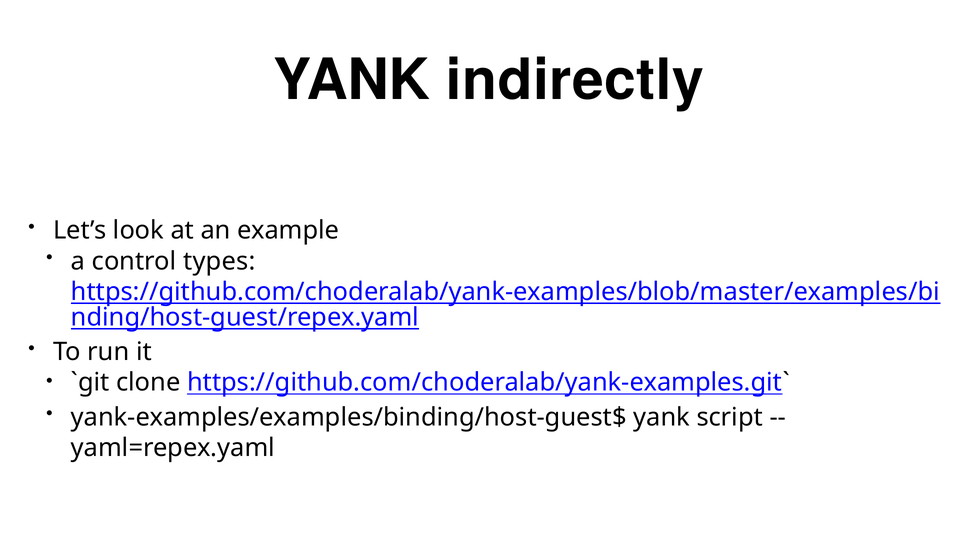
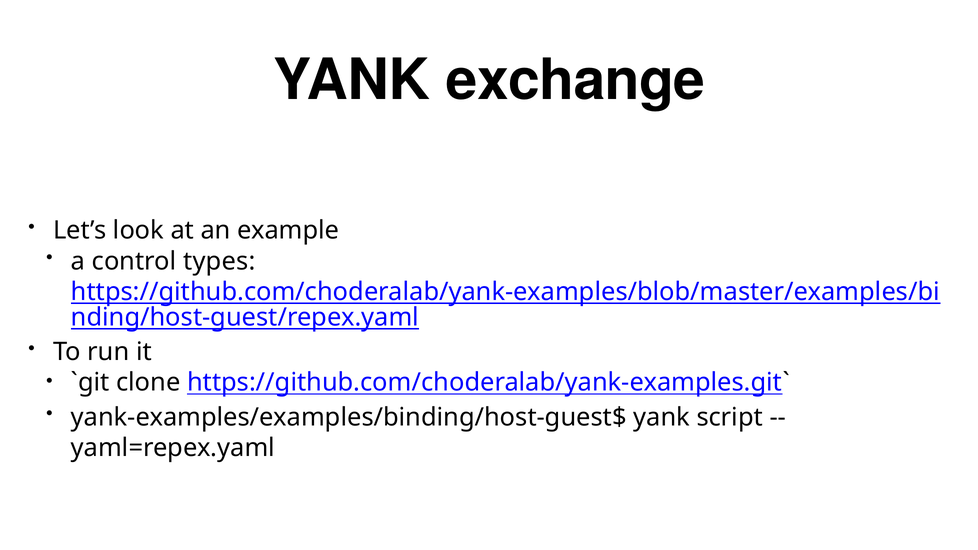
indirectly: indirectly -> exchange (575, 80)
